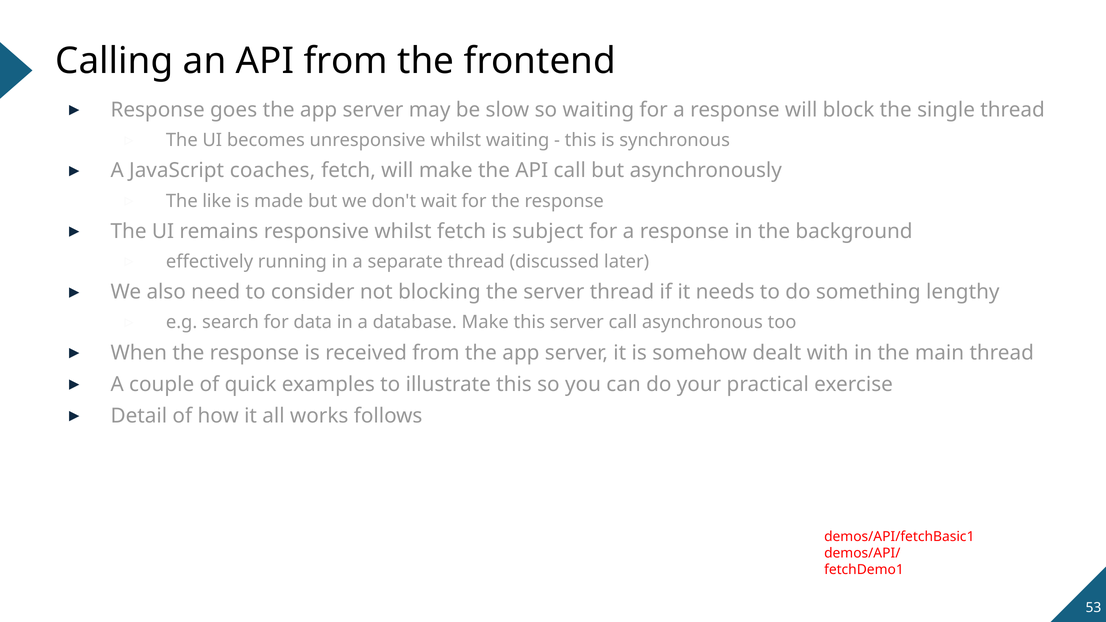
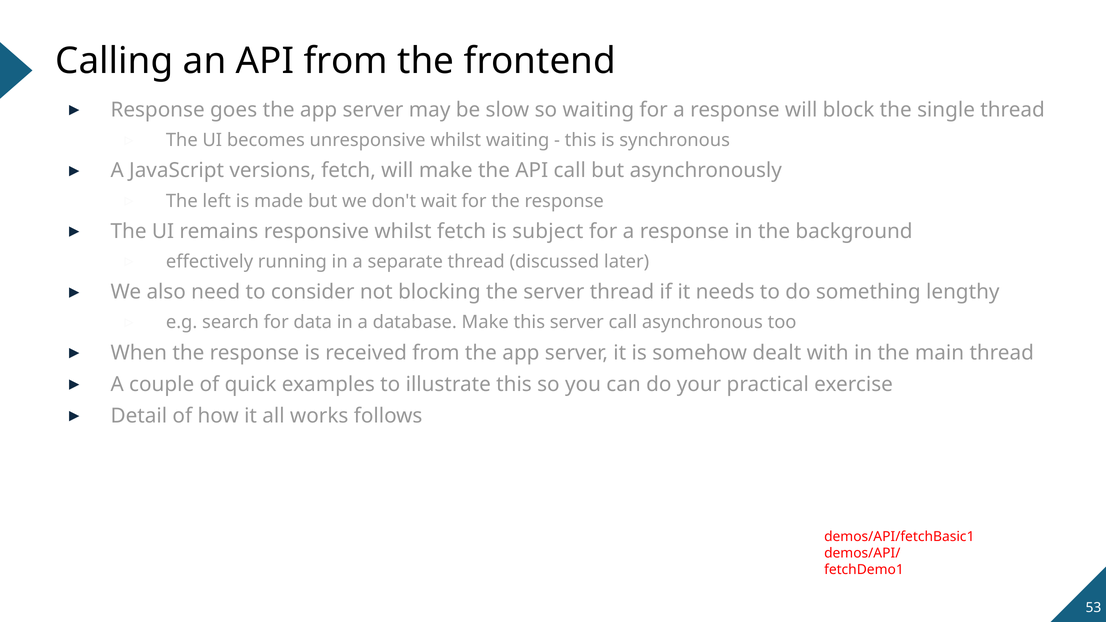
coaches: coaches -> versions (273, 171)
like: like -> left (217, 201)
